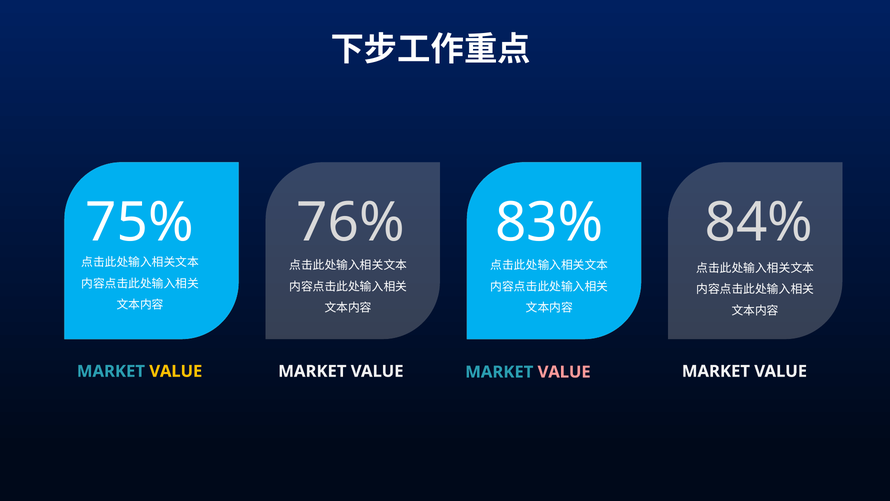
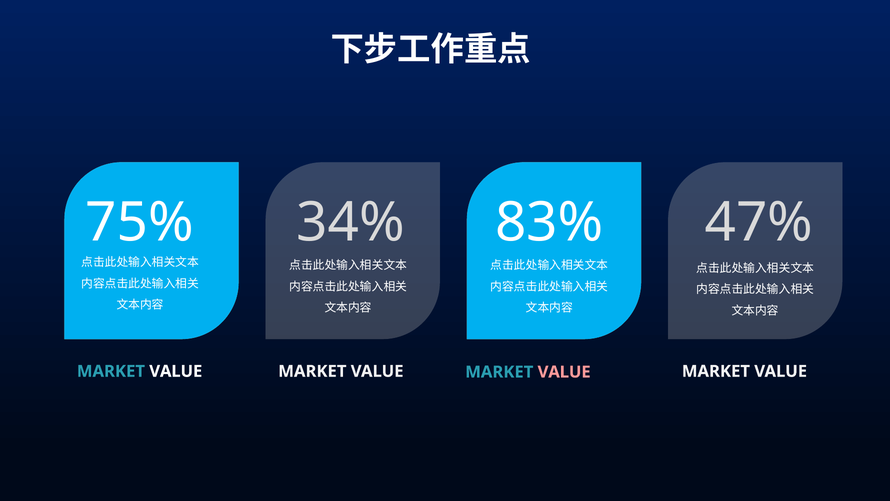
76%: 76% -> 34% (350, 223)
84%: 84% -> 47% (759, 223)
VALUE colour: yellow -> white (176, 371)
